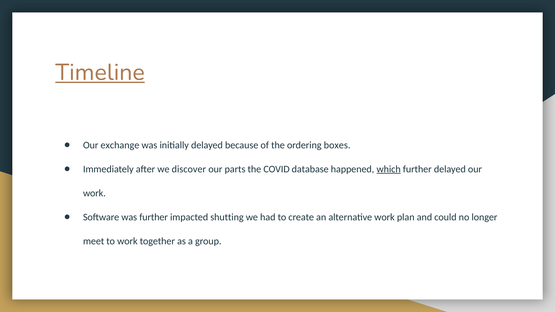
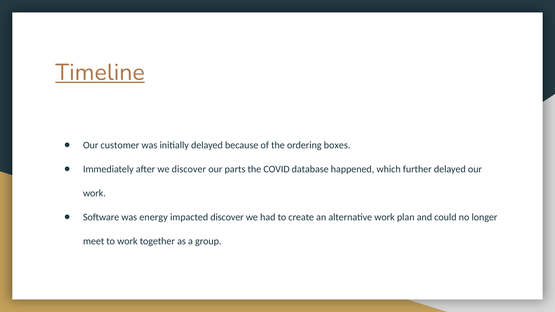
exchange: exchange -> customer (120, 145)
which underline: present -> none (389, 169)
was further: further -> energy (154, 217)
impacted shutting: shutting -> discover (227, 217)
